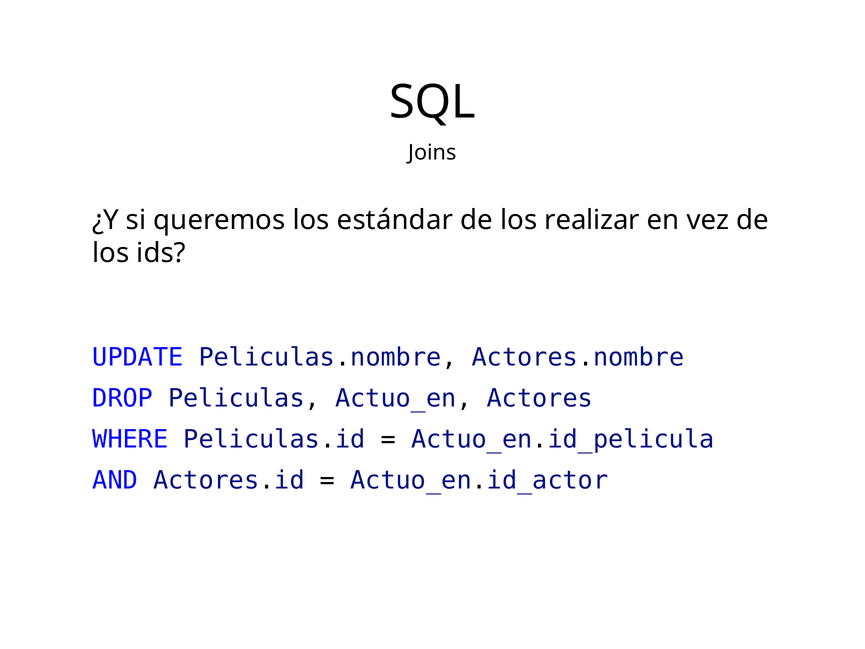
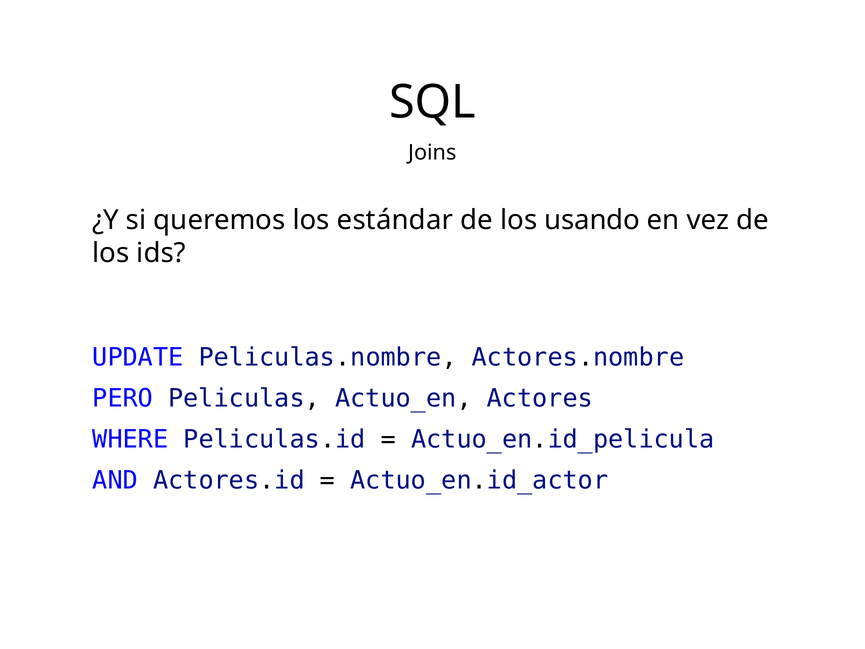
realizar: realizar -> usando (592, 220)
DROP: DROP -> PERO (123, 398)
